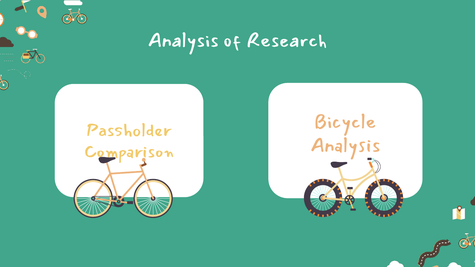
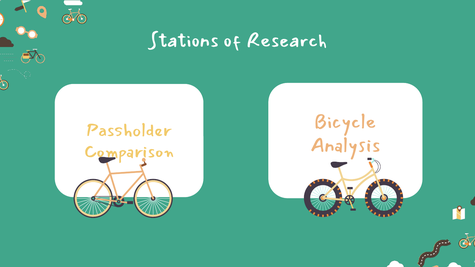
Analysis: Analysis -> Stations (183, 40)
